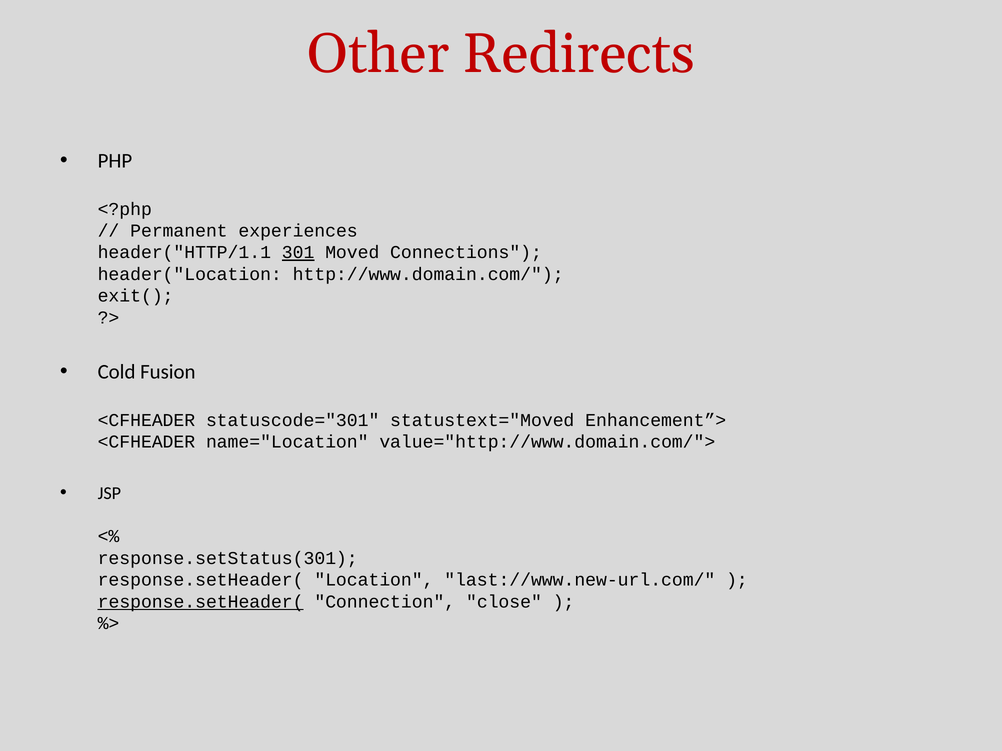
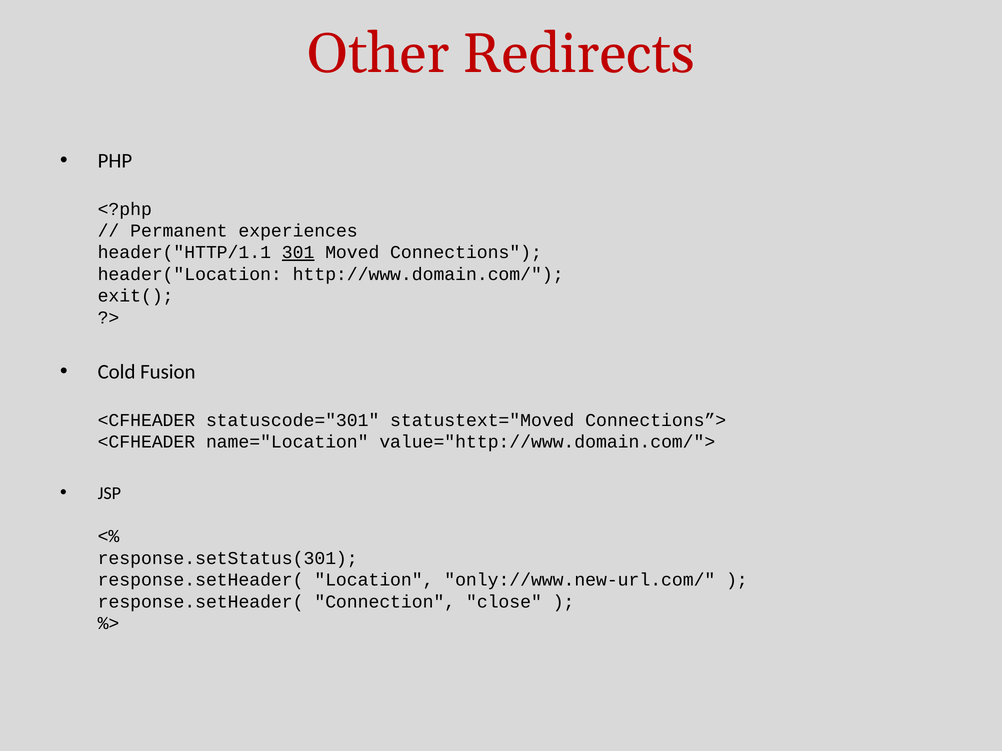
Enhancement”>: Enhancement”> -> Connections”> (656, 420)
last://www.new-url.com/: last://www.new-url.com/ -> only://www.new-url.com/ (580, 580)
response.setHeader( underline: present -> none (201, 602)
